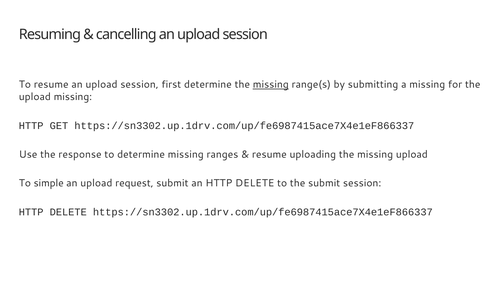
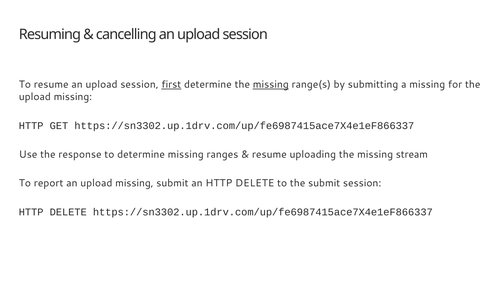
first underline: none -> present (171, 85)
missing upload: upload -> stream (412, 154)
simple: simple -> report (49, 183)
an upload request: request -> missing (134, 183)
